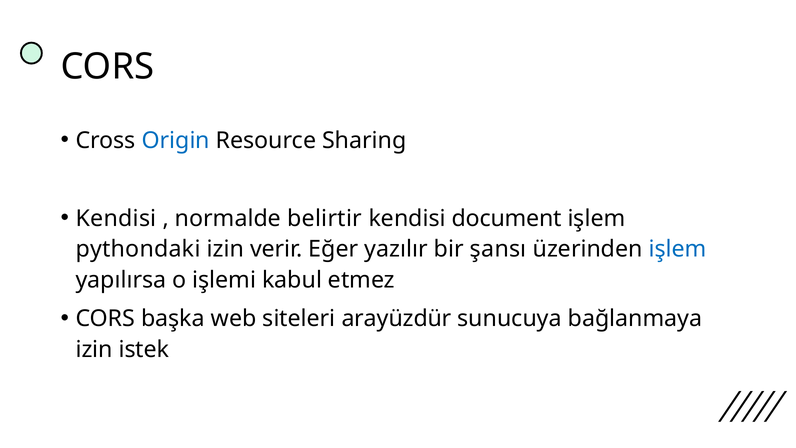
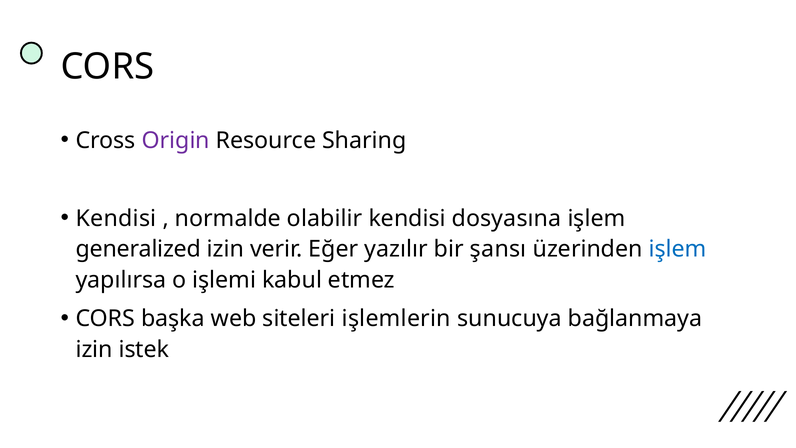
Origin colour: blue -> purple (176, 141)
belirtir: belirtir -> olabilir (325, 218)
document: document -> dosyasına (506, 218)
pythondaki: pythondaki -> generalized (138, 249)
arayüzdür: arayüzdür -> işlemlerin (396, 319)
